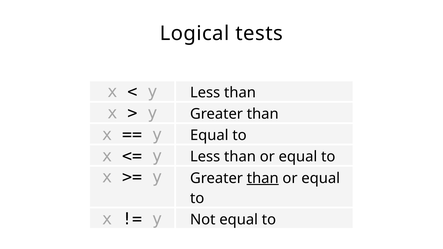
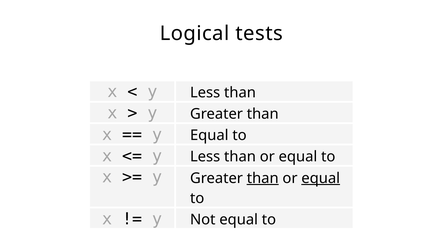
equal underline: none -> present (321, 178)
